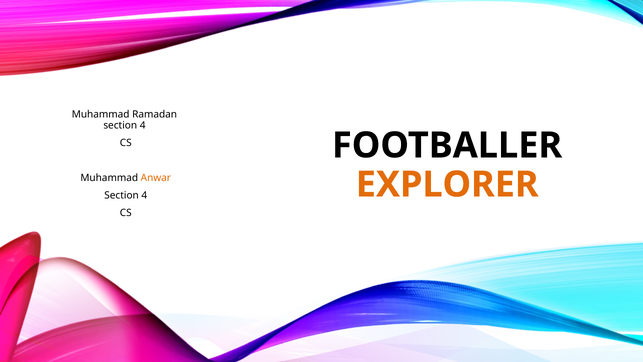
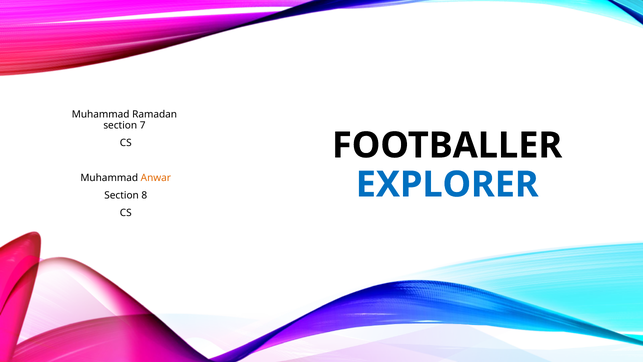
4: 4 -> 7 (143, 125)
EXPLORER colour: orange -> blue (447, 184)
4: 4 -> 8 (144, 195)
